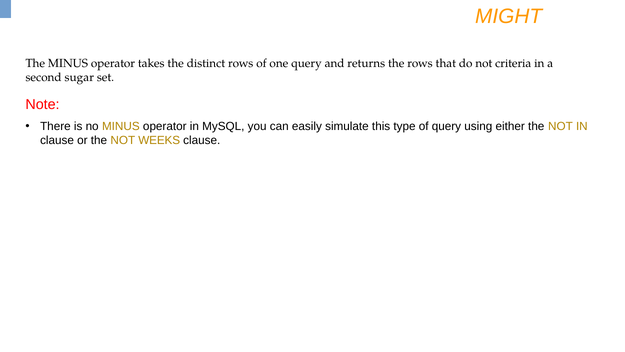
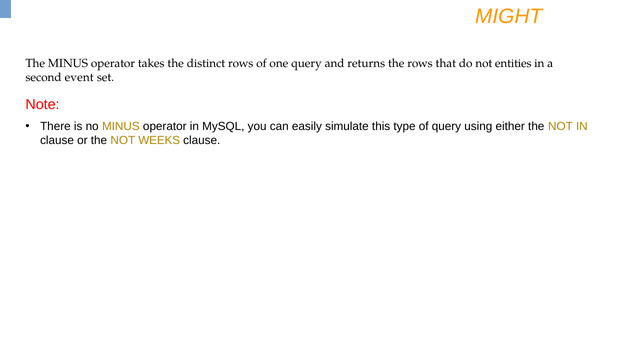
criteria: criteria -> entities (513, 63)
sugar: sugar -> event (79, 77)
